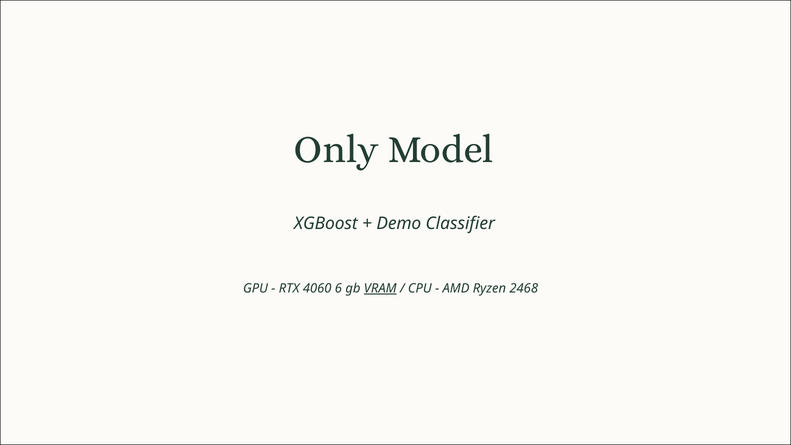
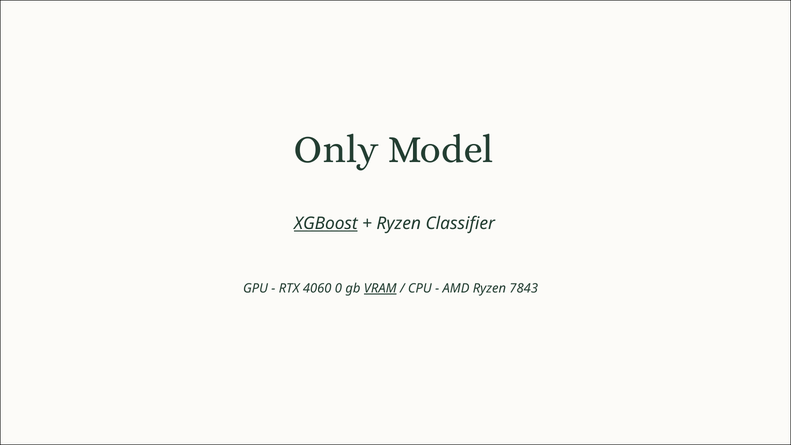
XGBoost underline: none -> present (326, 223)
Demo: Demo -> Ryzen (399, 223)
6: 6 -> 0 (338, 288)
2468: 2468 -> 7843 (524, 288)
